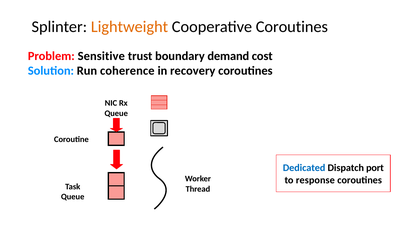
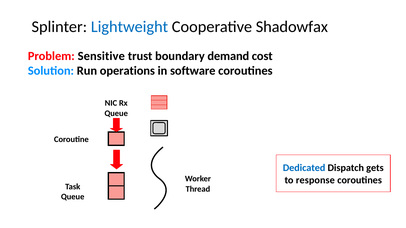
Lightweight colour: orange -> blue (129, 27)
Cooperative Coroutines: Coroutines -> Shadowfax (292, 27)
coherence: coherence -> operations (127, 71)
recovery: recovery -> software (193, 71)
port: port -> gets (375, 168)
